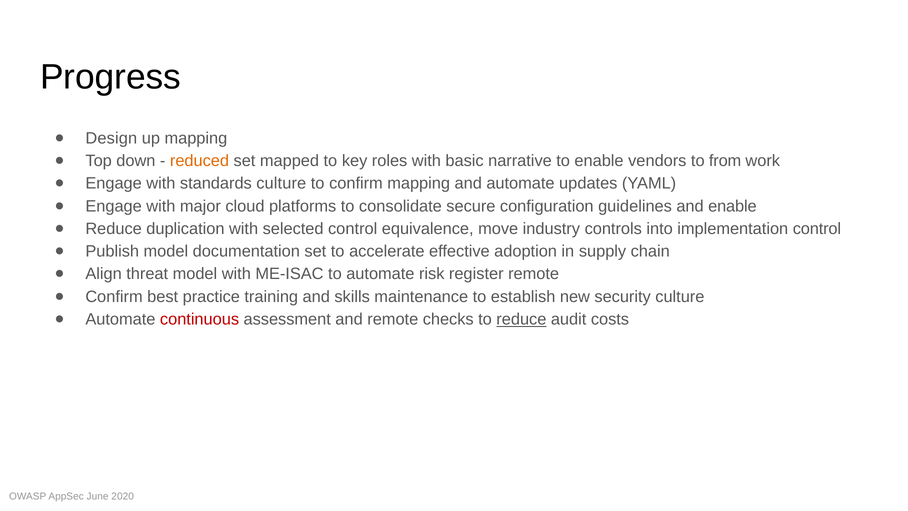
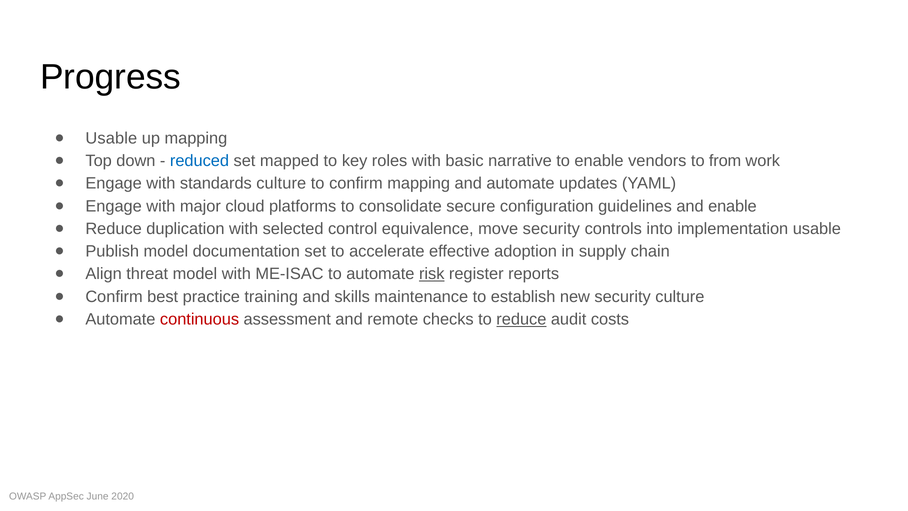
Design: Design -> Usable (111, 138)
reduced colour: orange -> blue (200, 161)
move industry: industry -> security (551, 229)
implementation control: control -> usable (817, 229)
risk underline: none -> present (432, 274)
register remote: remote -> reports (534, 274)
